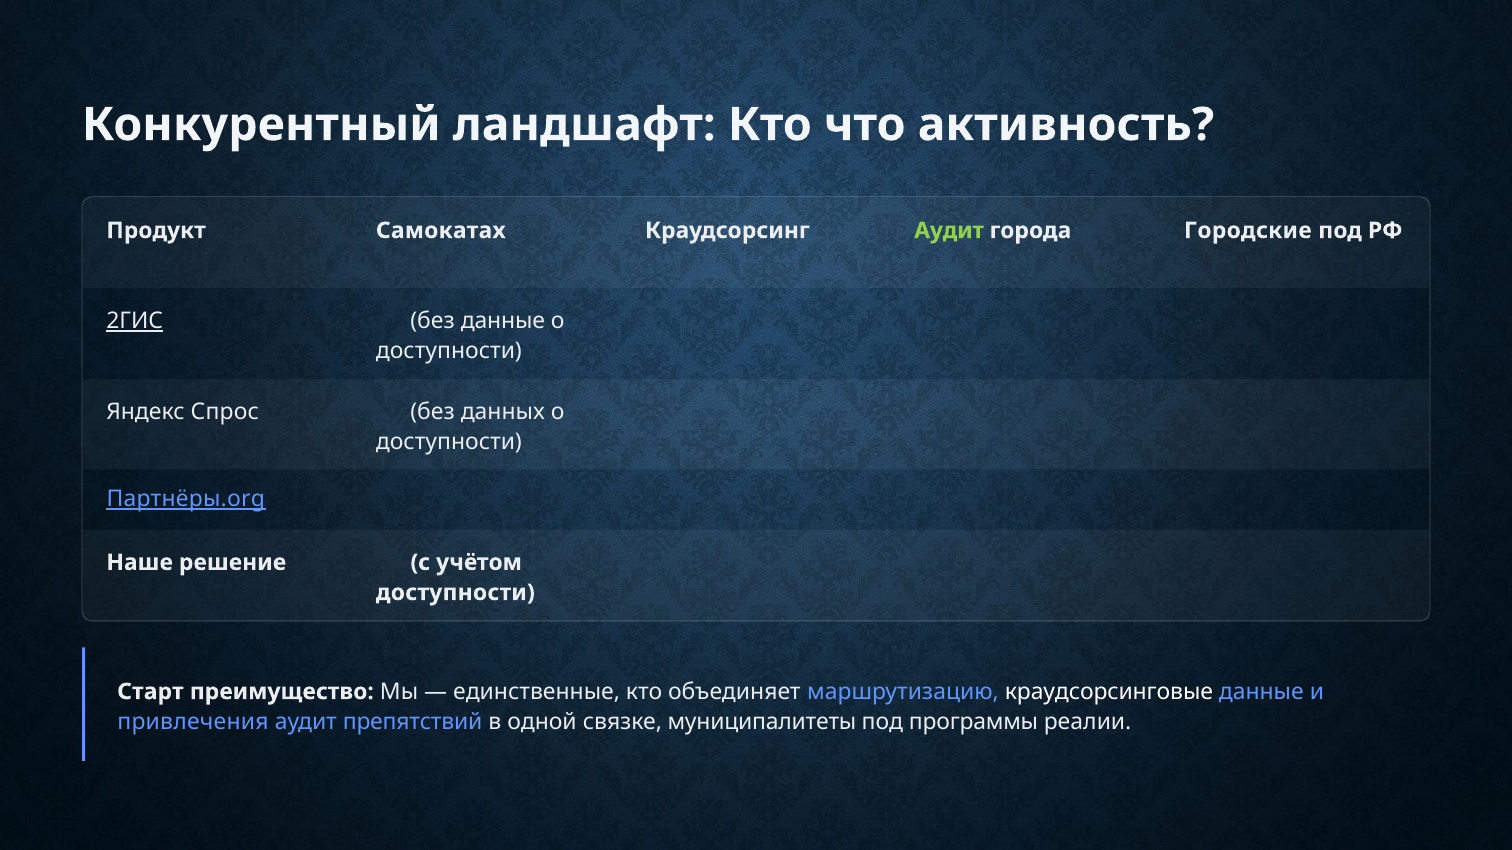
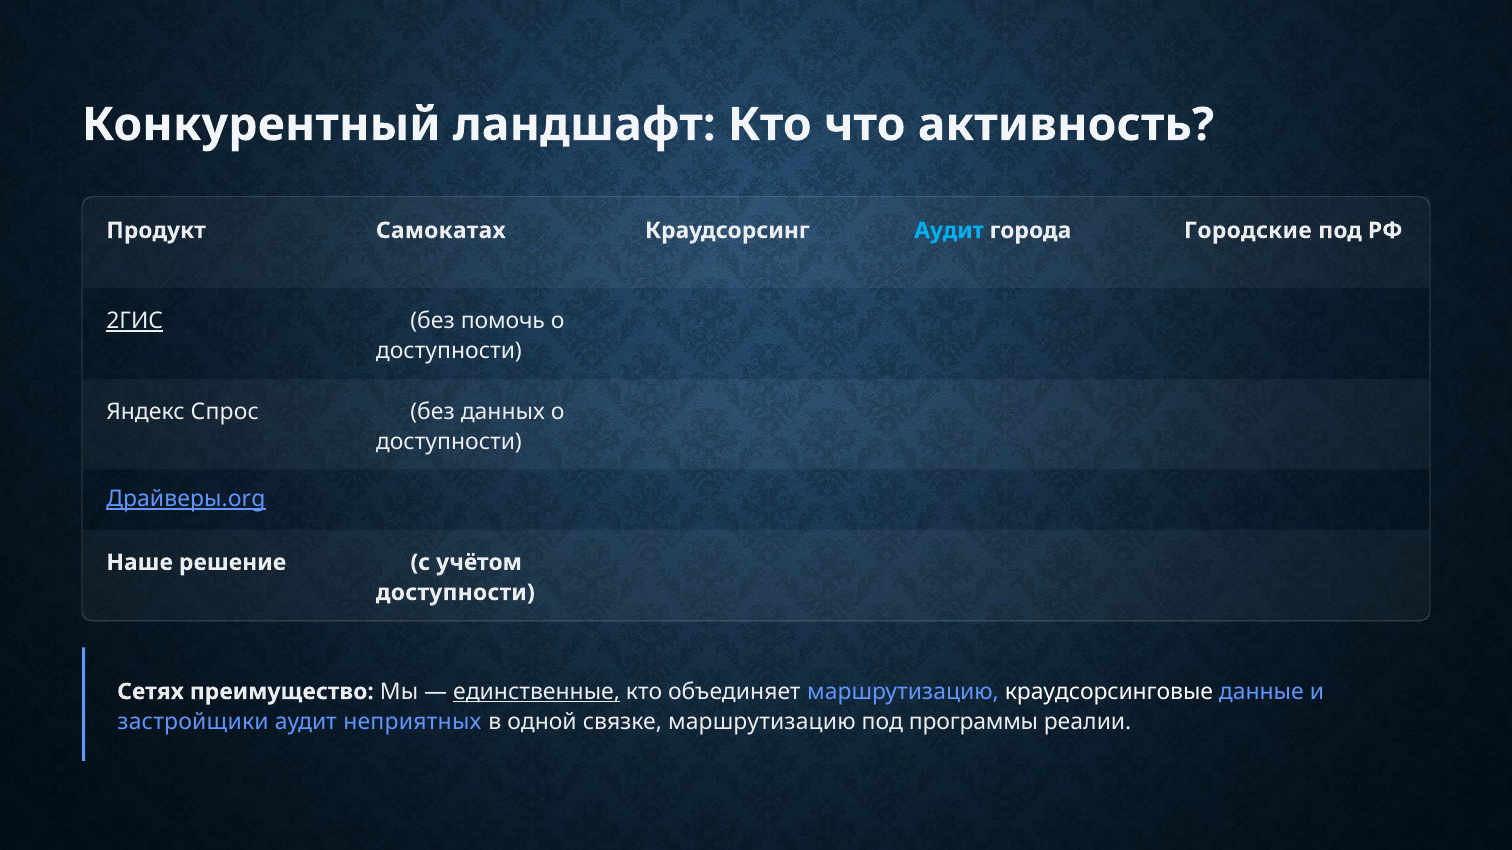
Аудит colour: light green -> light blue (949, 231)
без данные: данные -> помочь (503, 321)
Партнёры.org: Партнёры.org -> Драйверы.org (186, 499)
Старт: Старт -> Сетях (151, 692)
единственные underline: none -> present (537, 692)
привлечения: привлечения -> застройщики (193, 722)
препятствий: препятствий -> неприятных (412, 722)
связке муниципалитеты: муниципалитеты -> маршрутизацию (762, 722)
